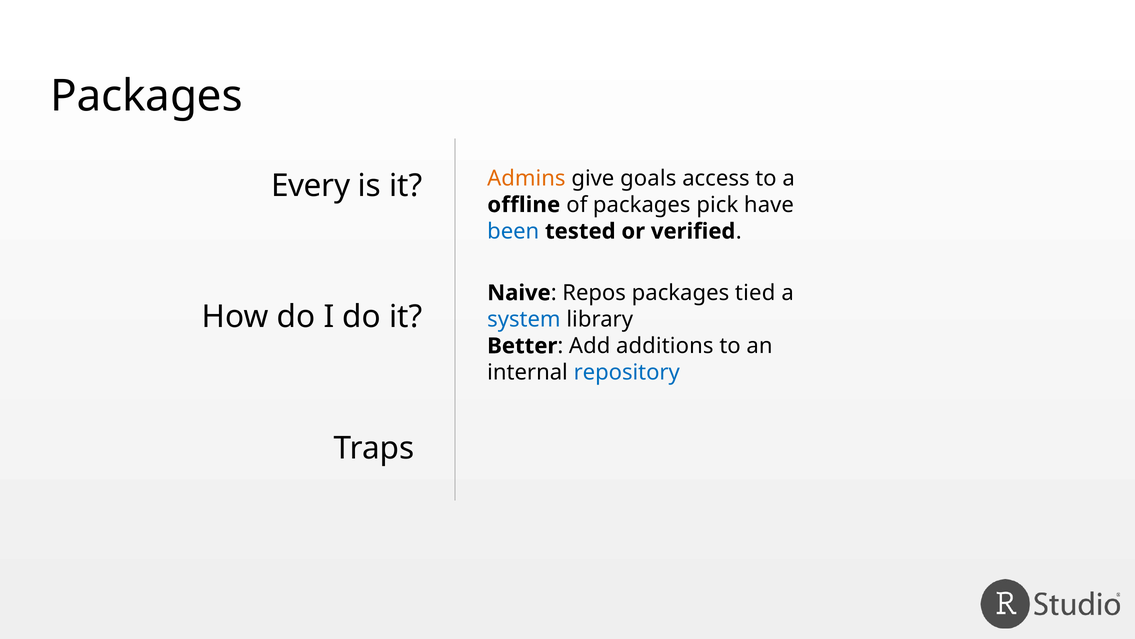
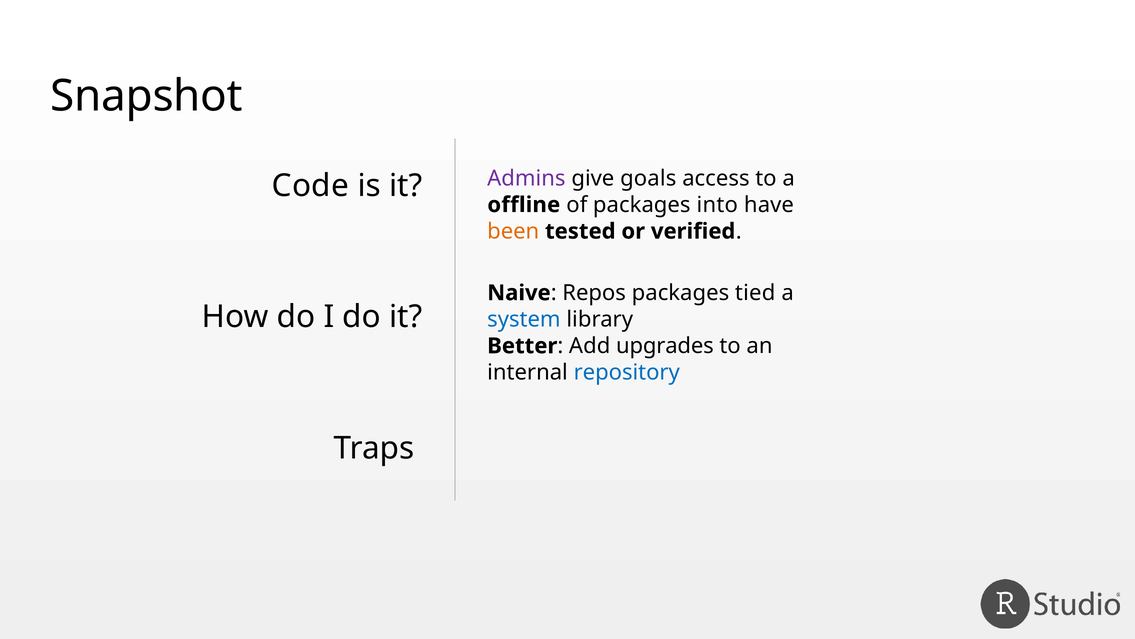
Packages: Packages -> Snapshot (146, 96)
Admins colour: orange -> purple (526, 178)
Every: Every -> Code (310, 185)
pick: pick -> into (717, 205)
been colour: blue -> orange (513, 231)
additions: additions -> upgrades (665, 346)
